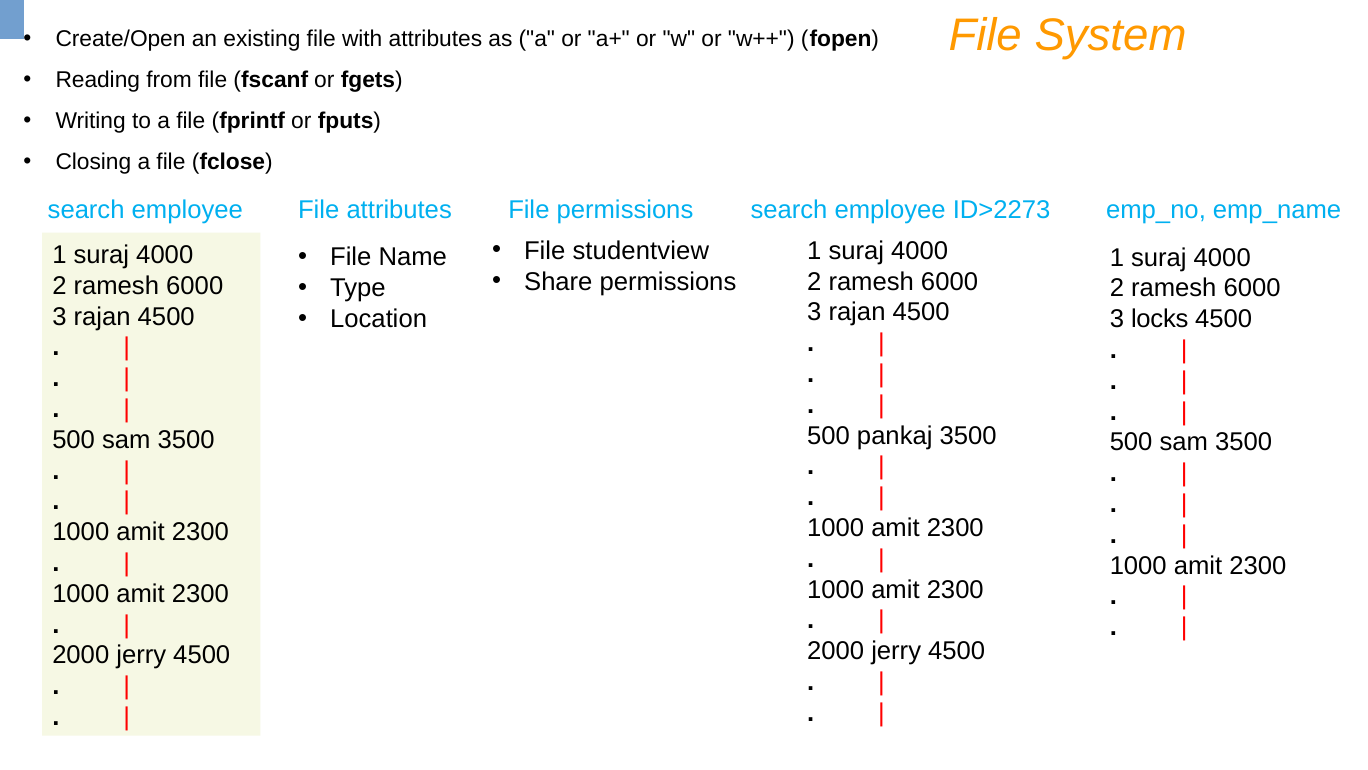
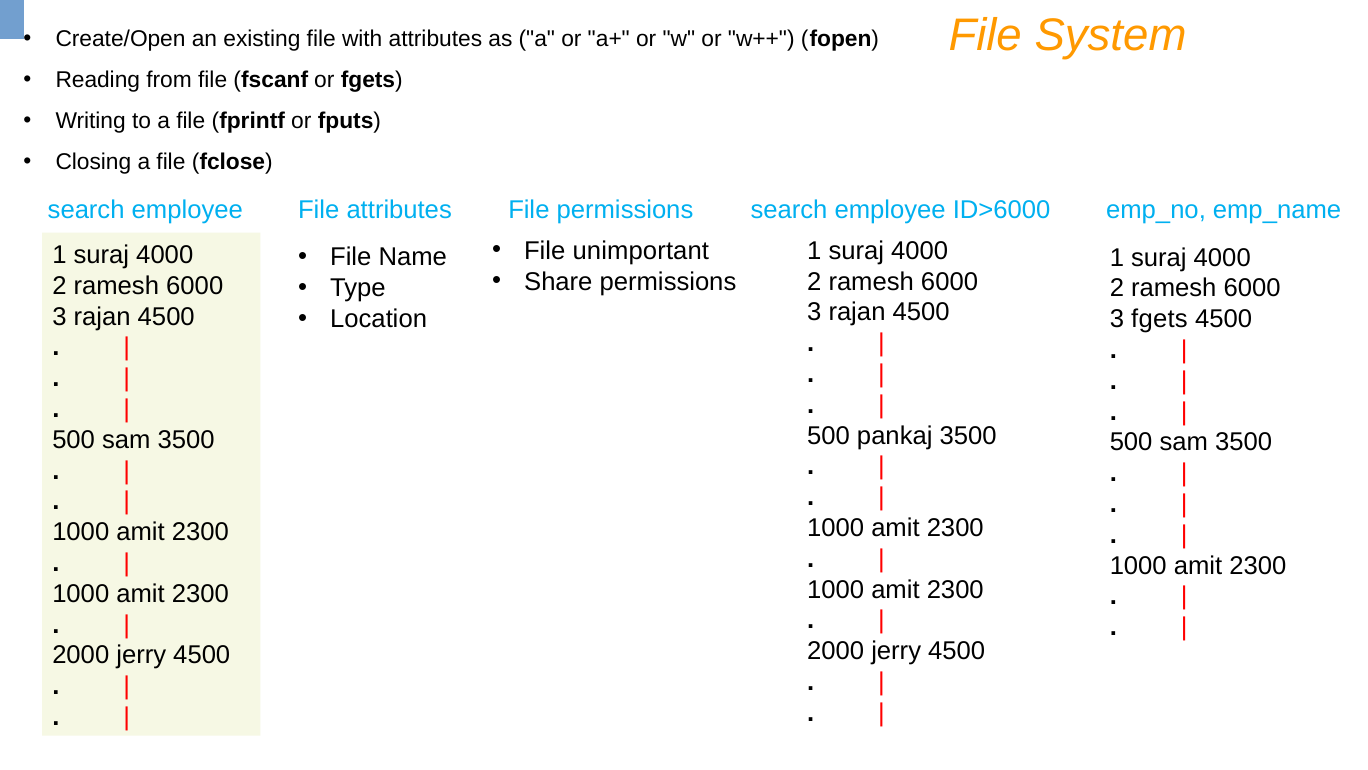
ID>2273: ID>2273 -> ID>6000 (1002, 210)
studentview: studentview -> unimportant (641, 251)
3 locks: locks -> fgets (1159, 319)
